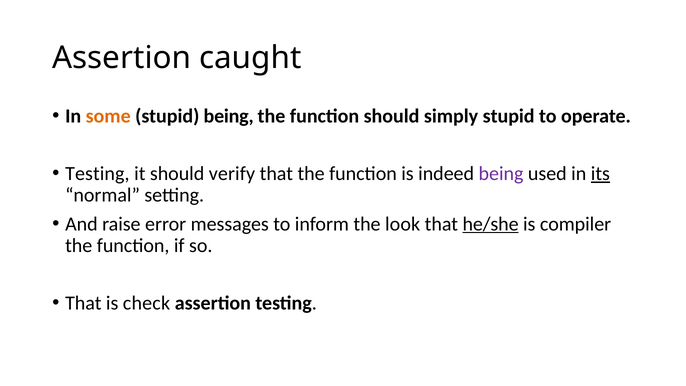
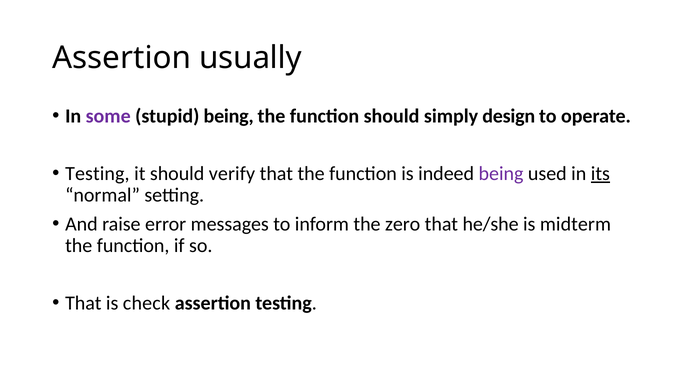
caught: caught -> usually (250, 58)
some colour: orange -> purple (108, 116)
simply stupid: stupid -> design (509, 116)
look: look -> zero (403, 224)
he/she underline: present -> none (491, 224)
compiler: compiler -> midterm (575, 224)
